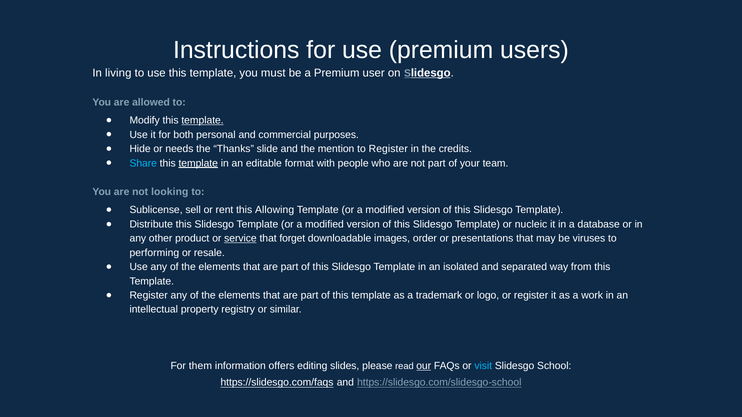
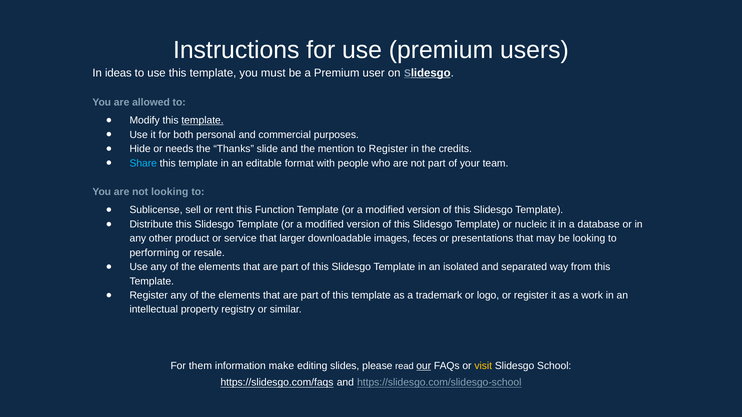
living: living -> ideas (118, 73)
template underline: present -> none (198, 163)
Allowing: Allowing -> Function (275, 210)
service underline: present -> none (240, 239)
forget: forget -> larger (292, 239)
order: order -> feces (425, 239)
be viruses: viruses -> looking (589, 239)
offers: offers -> make (281, 366)
visit colour: light blue -> yellow (483, 366)
